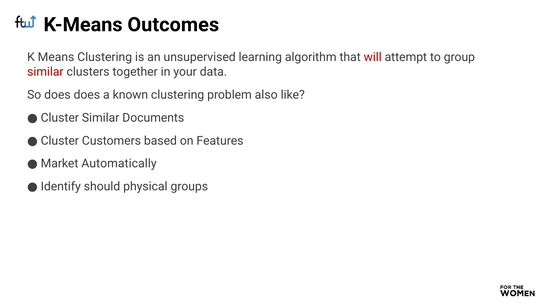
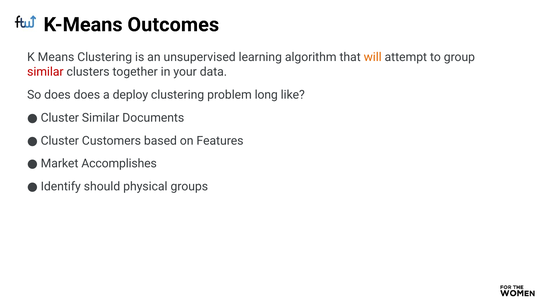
will colour: red -> orange (373, 57)
known: known -> deploy (130, 95)
also: also -> long (266, 95)
Automatically: Automatically -> Accomplishes (119, 164)
